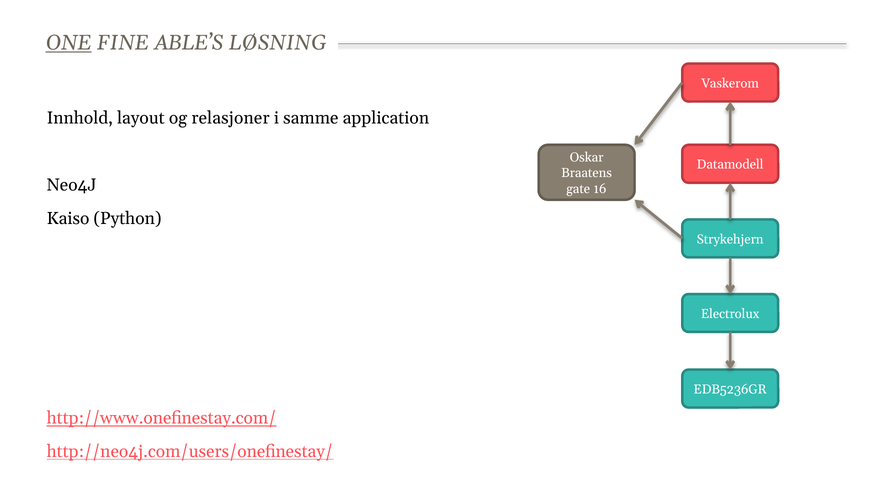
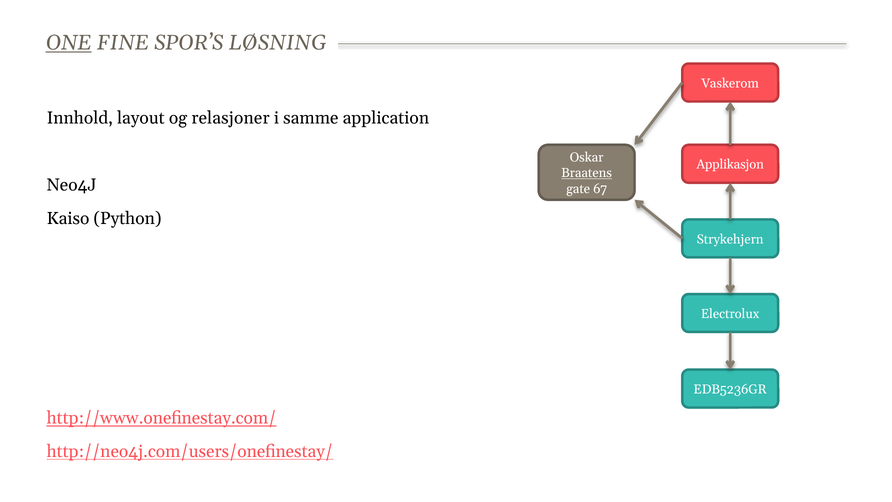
ABLE’S: ABLE’S -> SPOR’S (189, 43)
Datamodell: Datamodell -> Applikasjon (730, 165)
Braatens underline: none -> present (587, 173)
16: 16 -> 67 (600, 189)
